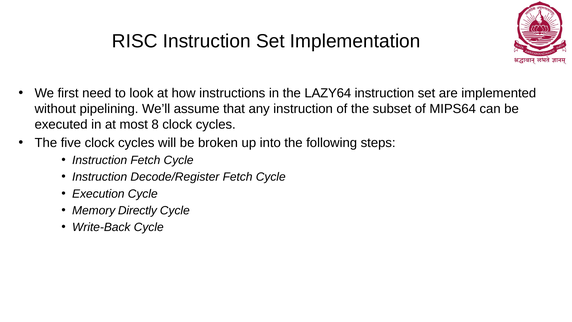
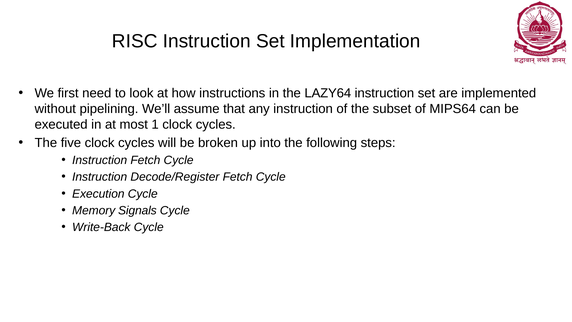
8: 8 -> 1 (155, 125)
Directly: Directly -> Signals (137, 210)
